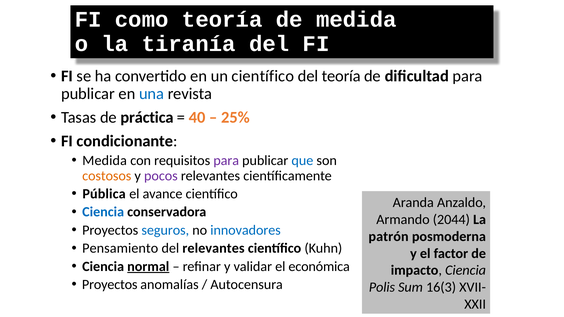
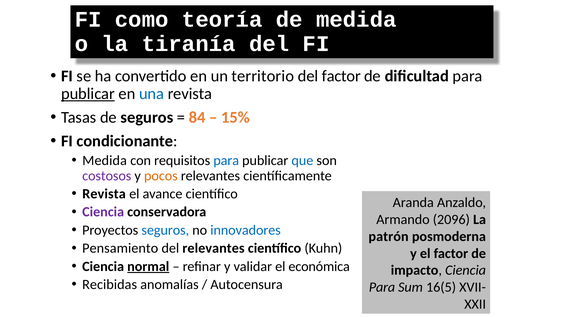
un científico: científico -> territorio (263, 76)
del teoría: teoría -> factor (341, 76)
publicar underline: none -> present (88, 94)
de práctica: práctica -> seguros (147, 118)
40: 40 -> 84 (197, 118)
25%: 25% -> 15% (235, 118)
para colour: purple -> blue (226, 161)
costosos colour: orange -> purple (107, 176)
pocos colour: purple -> orange (161, 176)
Pública: Pública -> Revista (104, 194)
Ciencia colour: blue -> purple (103, 212)
2044: 2044 -> 2096 (451, 220)
Proyectos: Proyectos -> Recibidas (110, 285)
Polis: Polis -> Para (382, 287)
16(3: 16(3 -> 16(5 (441, 287)
